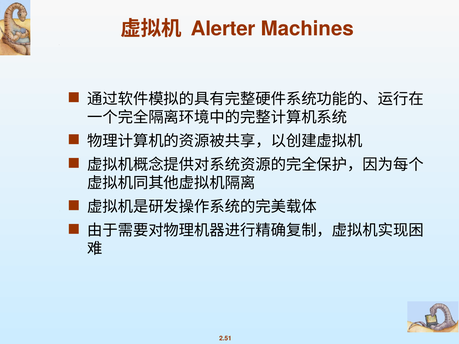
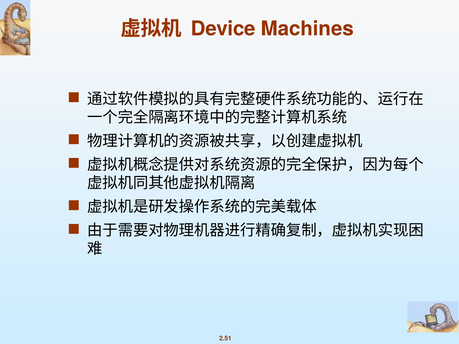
Alerter: Alerter -> Device (223, 29)
